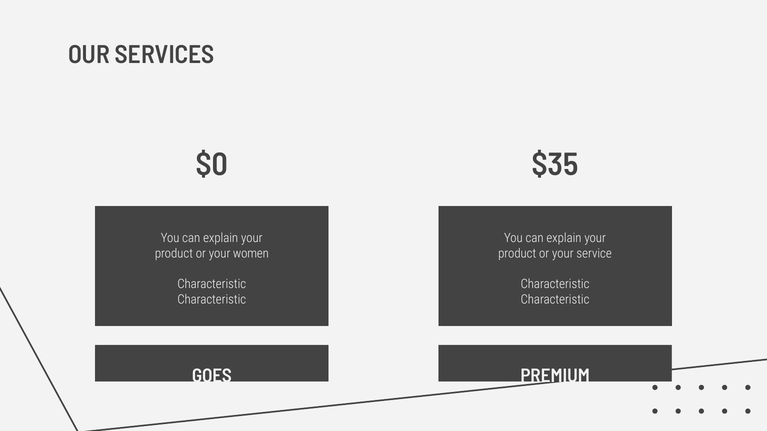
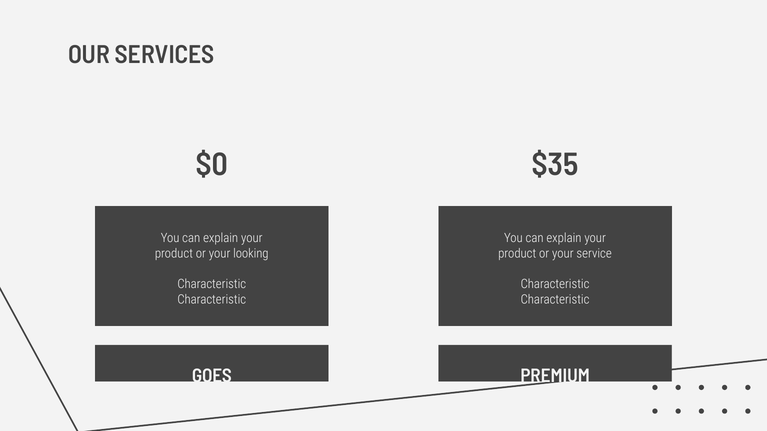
women: women -> looking (251, 254)
